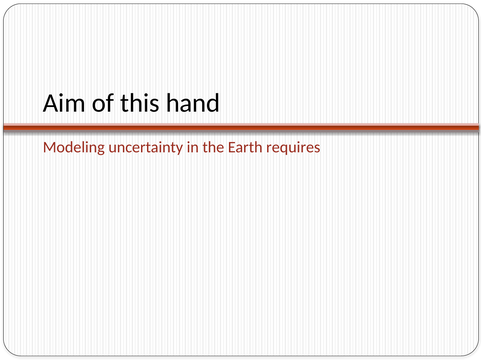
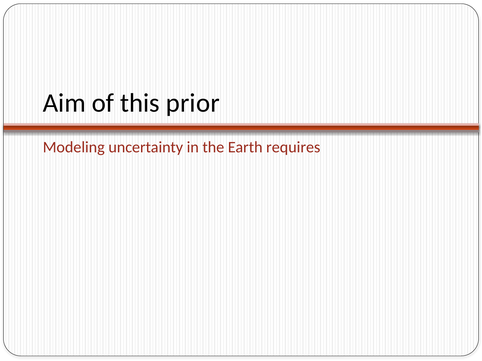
hand: hand -> prior (193, 103)
